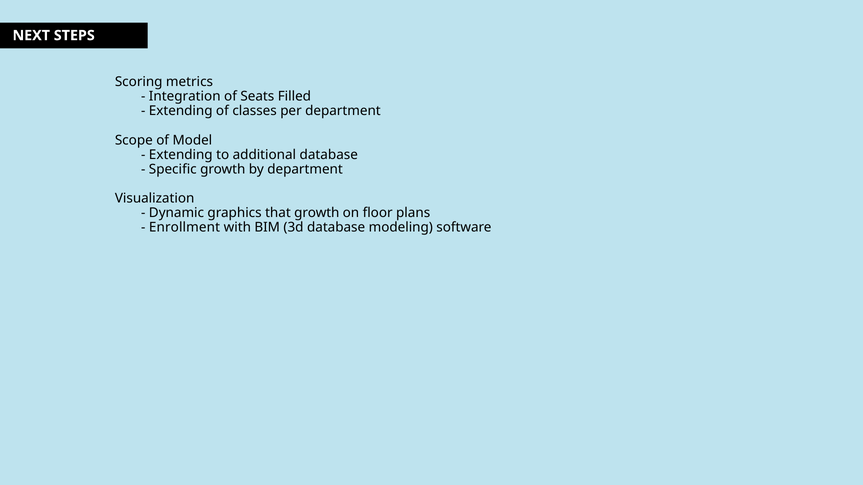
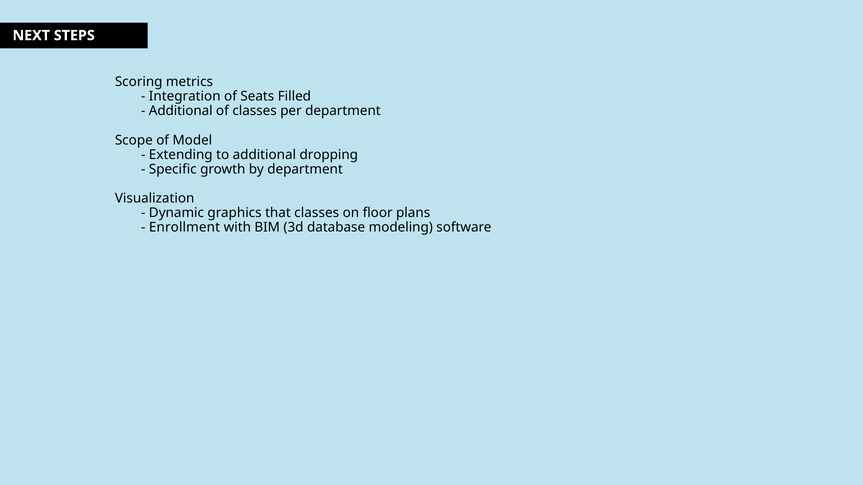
Extending: Extending -> Additional (181, 111)
additional database: database -> dropping (329, 155)
that growth: growth -> classes (317, 213)
